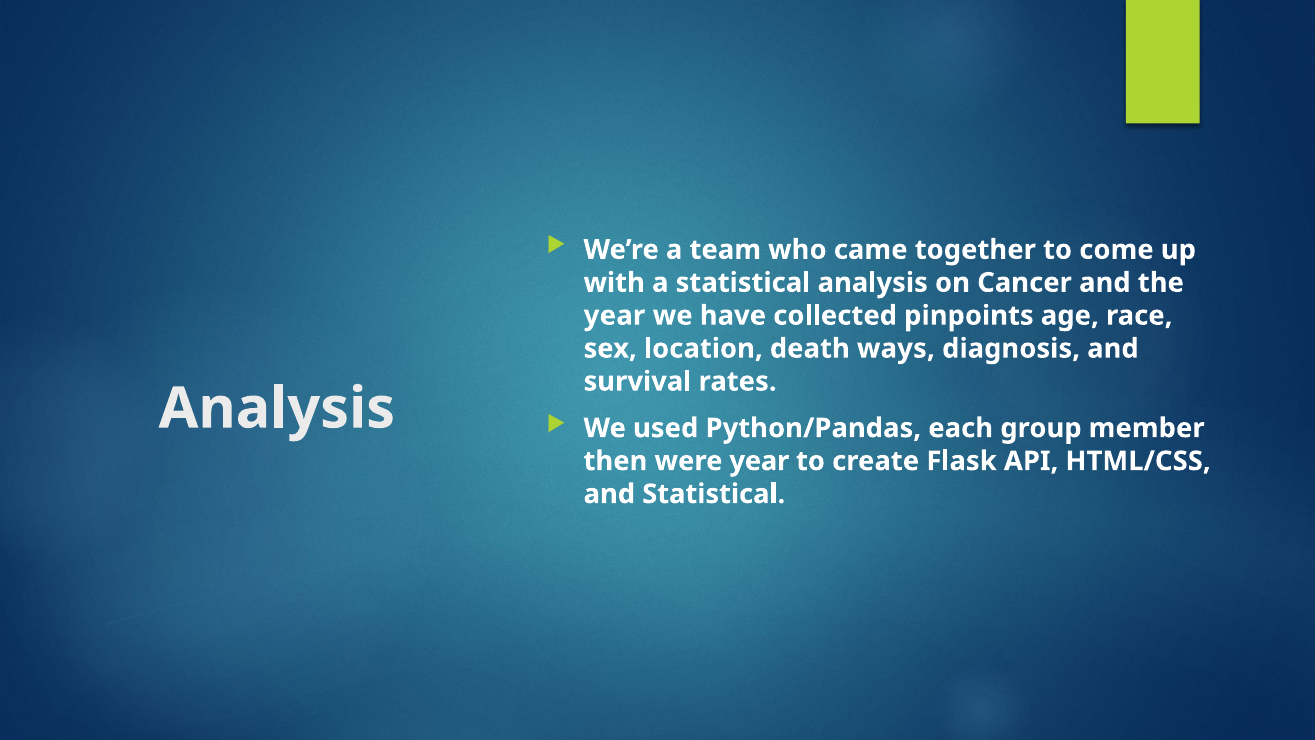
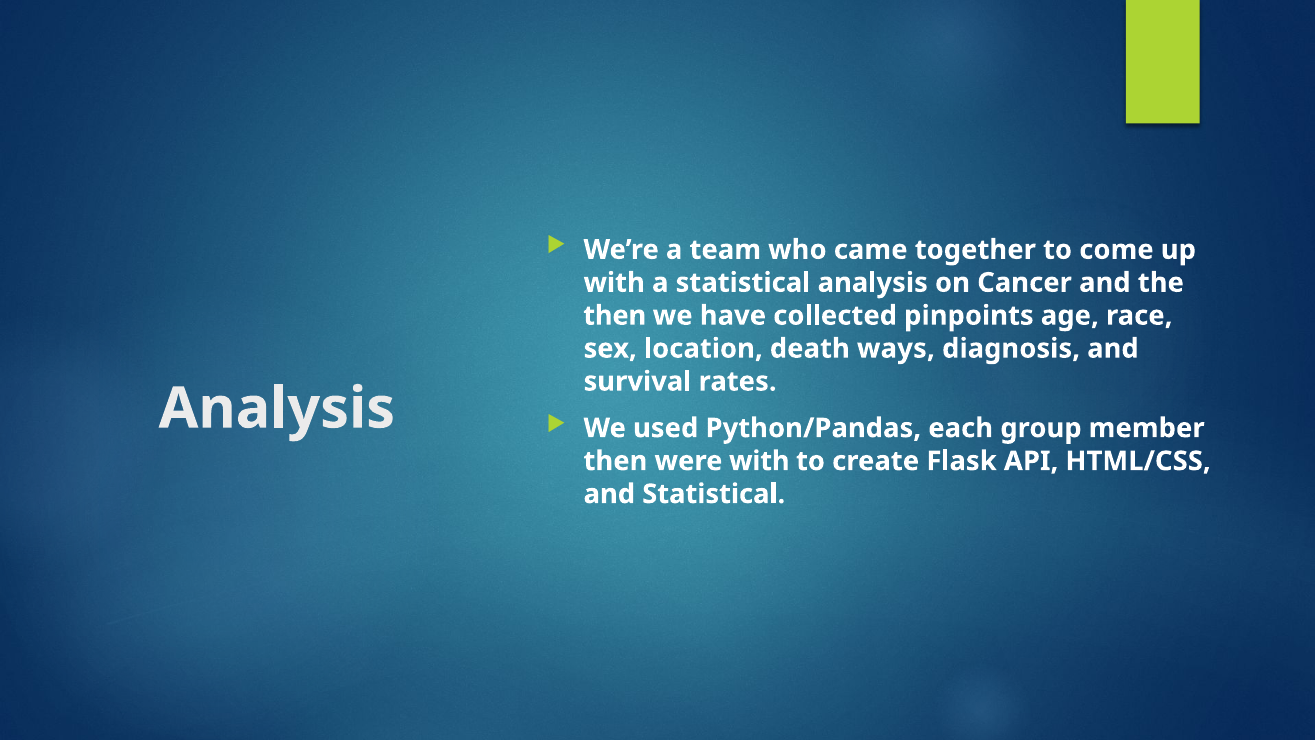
year: year -> then (615, 316)
were year: year -> with (759, 461)
